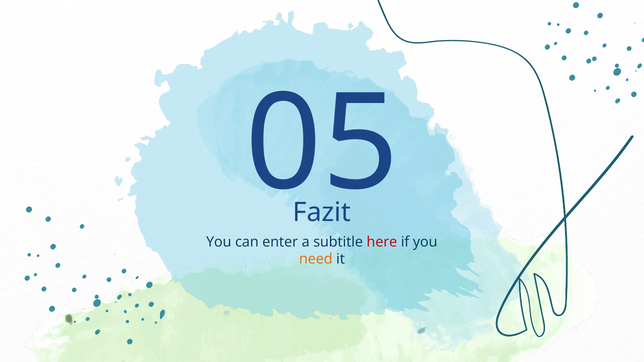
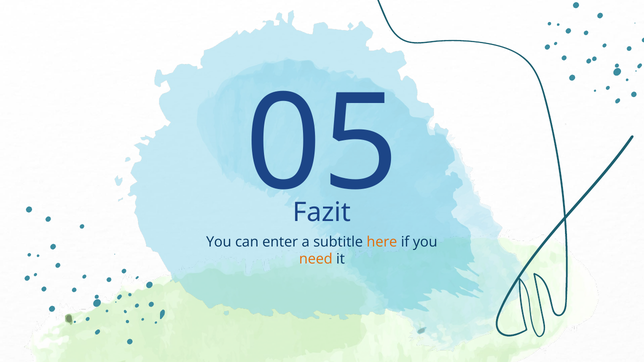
here colour: red -> orange (382, 242)
